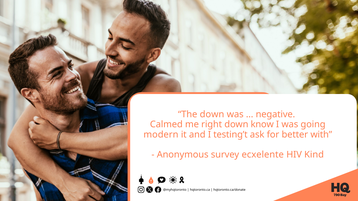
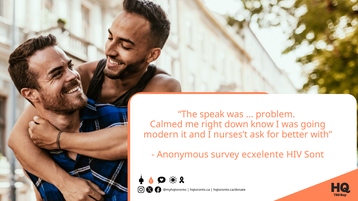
The down: down -> speak (212, 114)
negative: negative -> problem (275, 114)
testing’t: testing’t -> nurses’t (230, 135)
Kind: Kind -> Sont (314, 155)
